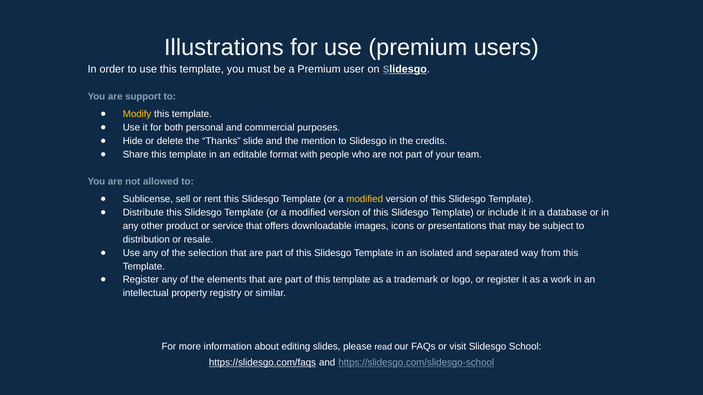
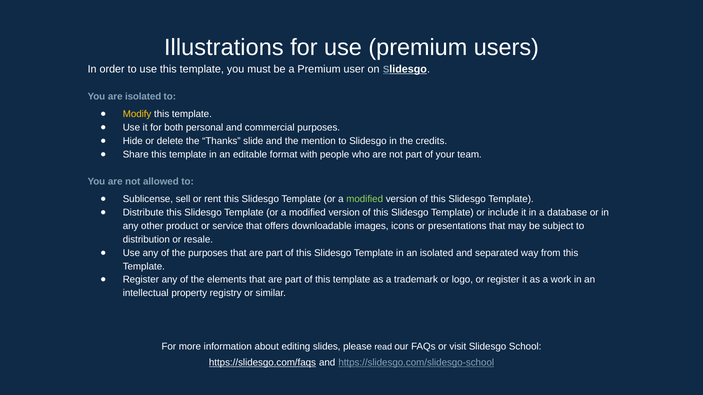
are support: support -> isolated (143, 97)
modified colour: yellow -> light green (365, 199)
the selection: selection -> purposes (208, 253)
